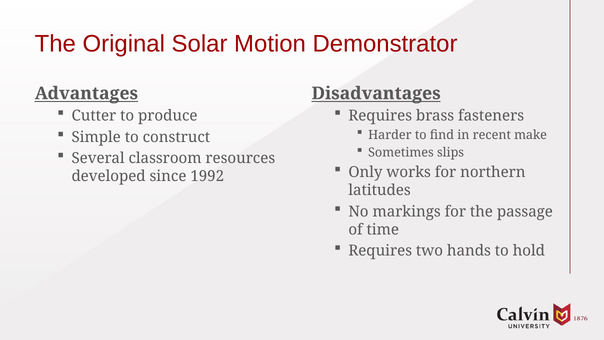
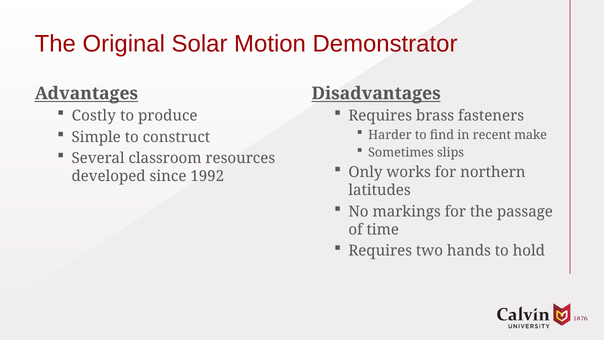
Cutter: Cutter -> Costly (94, 116)
